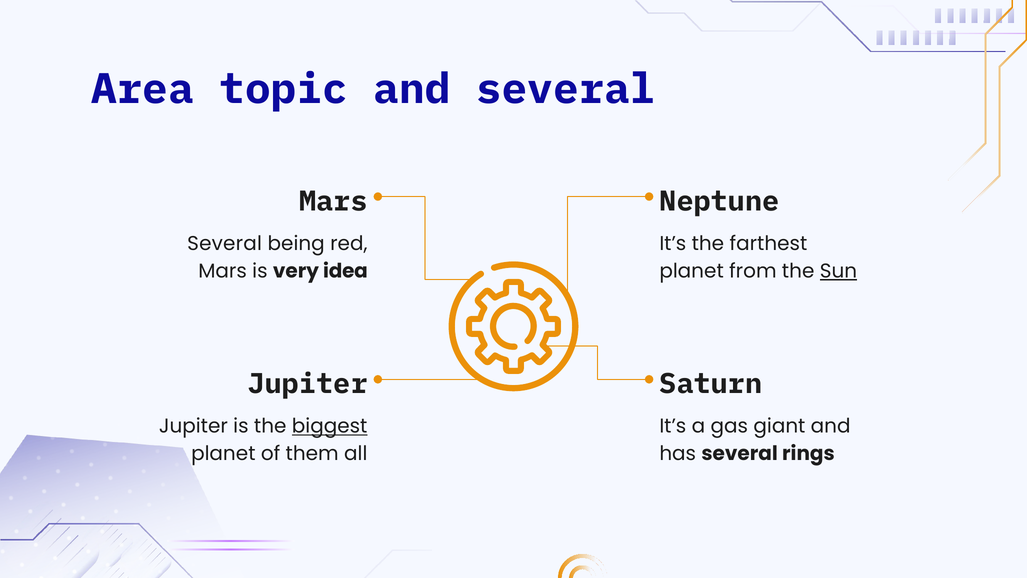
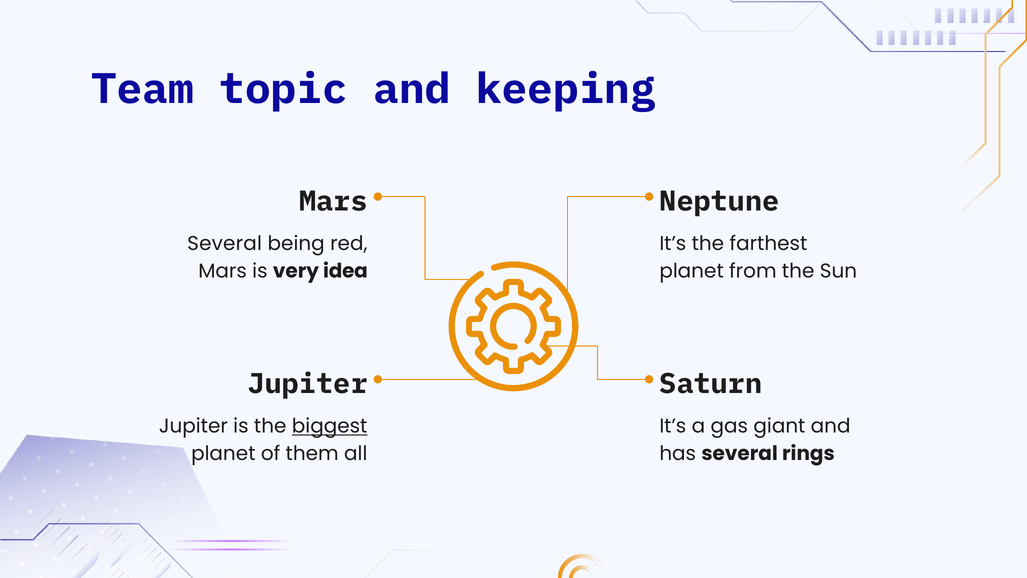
Area: Area -> Team (142, 89)
and several: several -> keeping (566, 89)
Sun underline: present -> none (838, 271)
